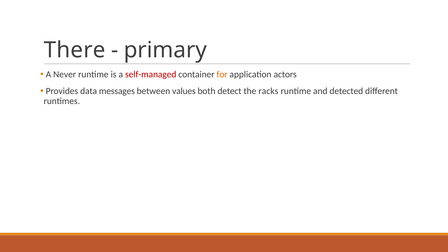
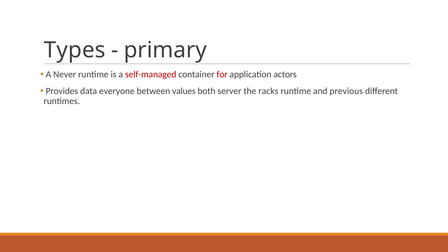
There: There -> Types (75, 50)
for colour: orange -> red (222, 74)
messages: messages -> everyone (117, 91)
detect: detect -> server (229, 91)
detected: detected -> previous (346, 91)
